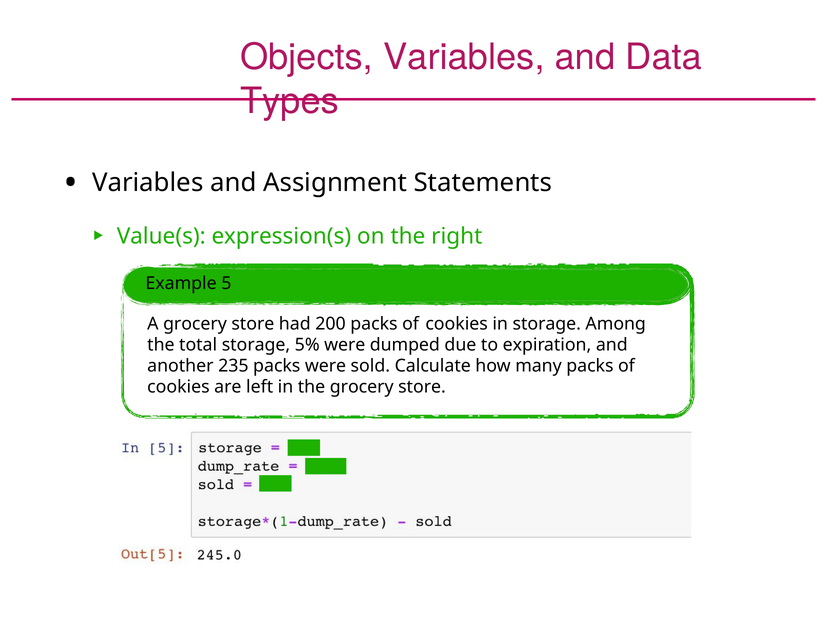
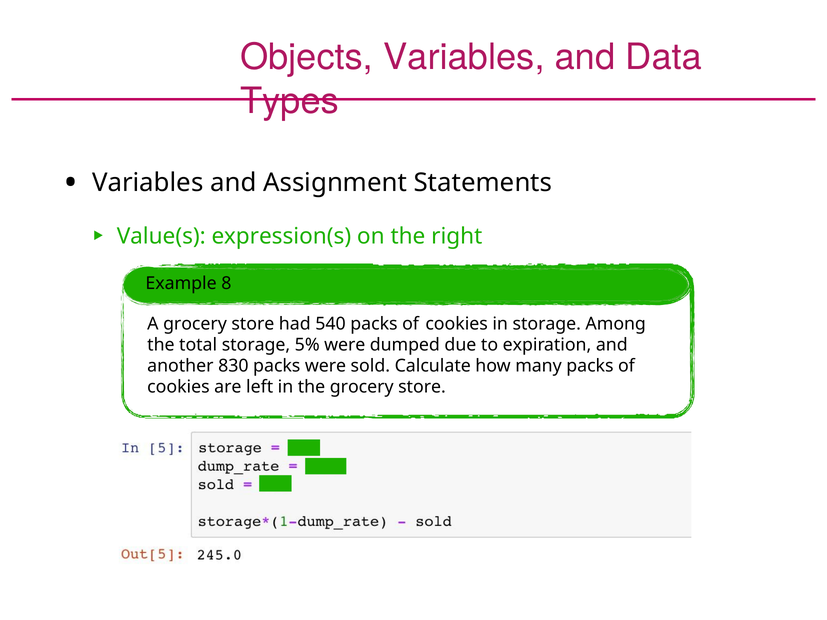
5: 5 -> 8 (226, 283)
200: 200 -> 540 (331, 324)
235: 235 -> 830 (233, 366)
